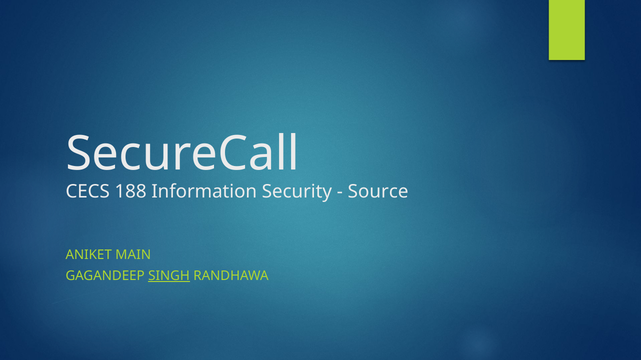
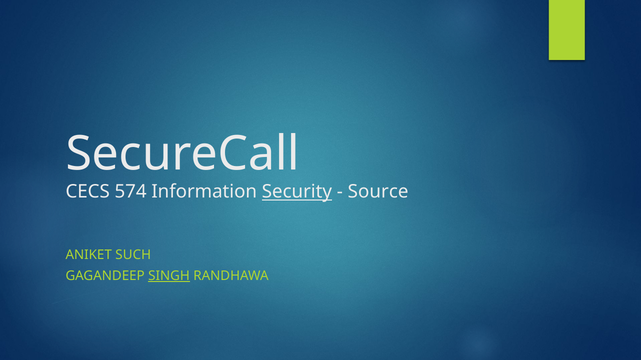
188: 188 -> 574 (131, 192)
Security underline: none -> present (297, 192)
MAIN: MAIN -> SUCH (133, 255)
